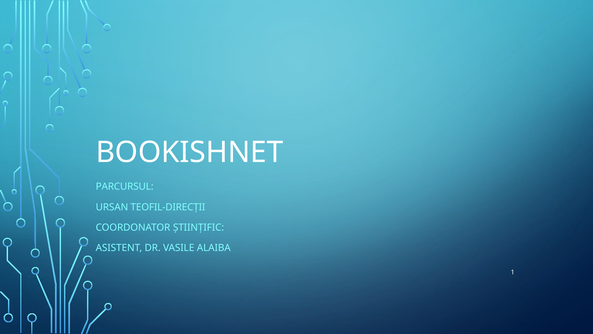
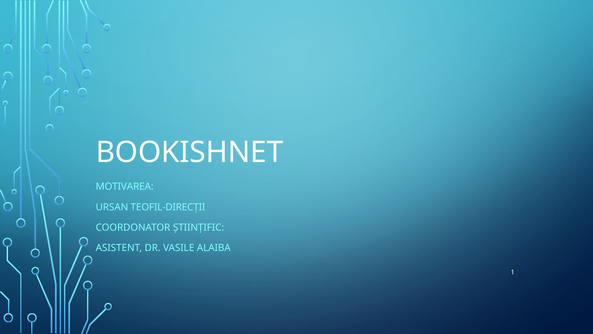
PARCURSUL: PARCURSUL -> MOTIVAREA (125, 186)
